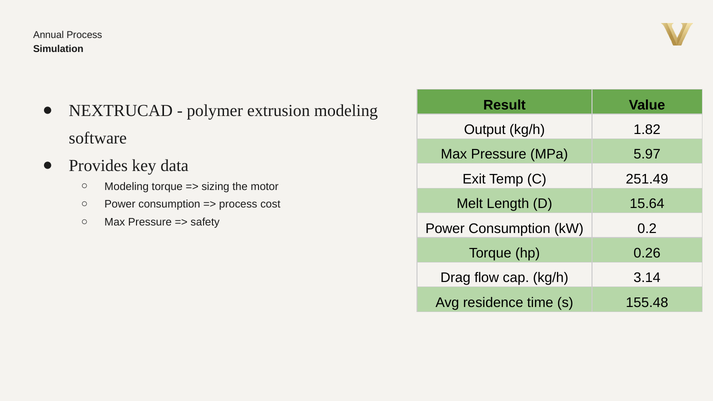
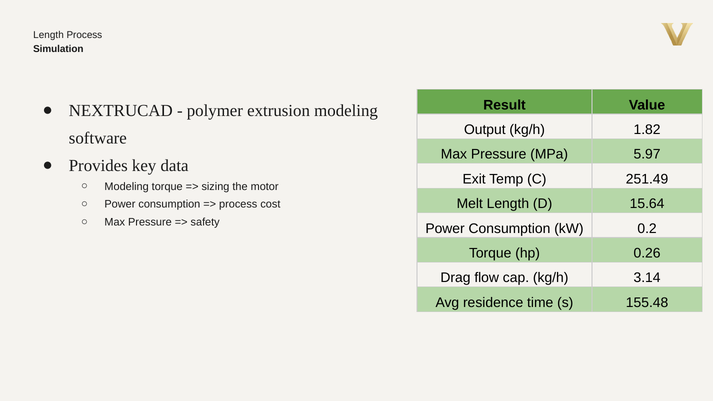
Annual: Annual -> Length (48, 35)
